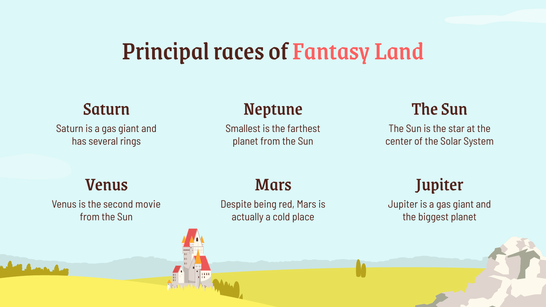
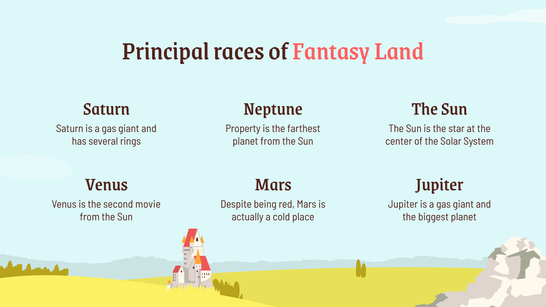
Smallest: Smallest -> Property (243, 129)
